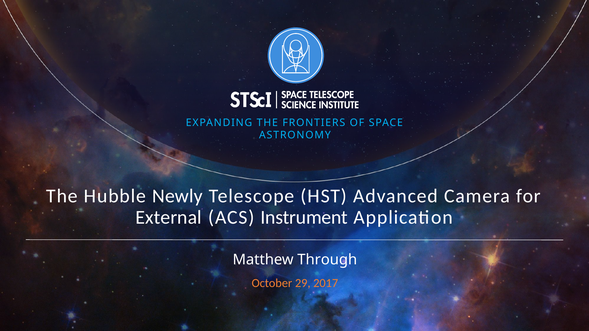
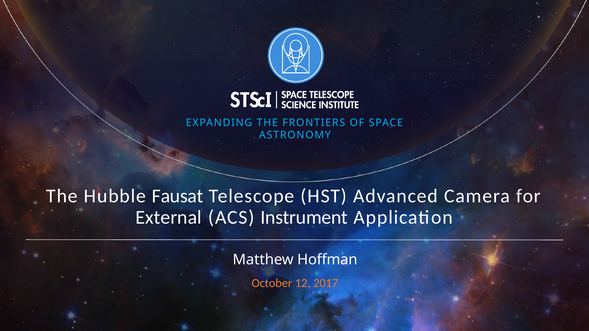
Newly: Newly -> Fausat (178, 196)
Through: Through -> Hoffman (327, 260)
29: 29 -> 12 (303, 283)
